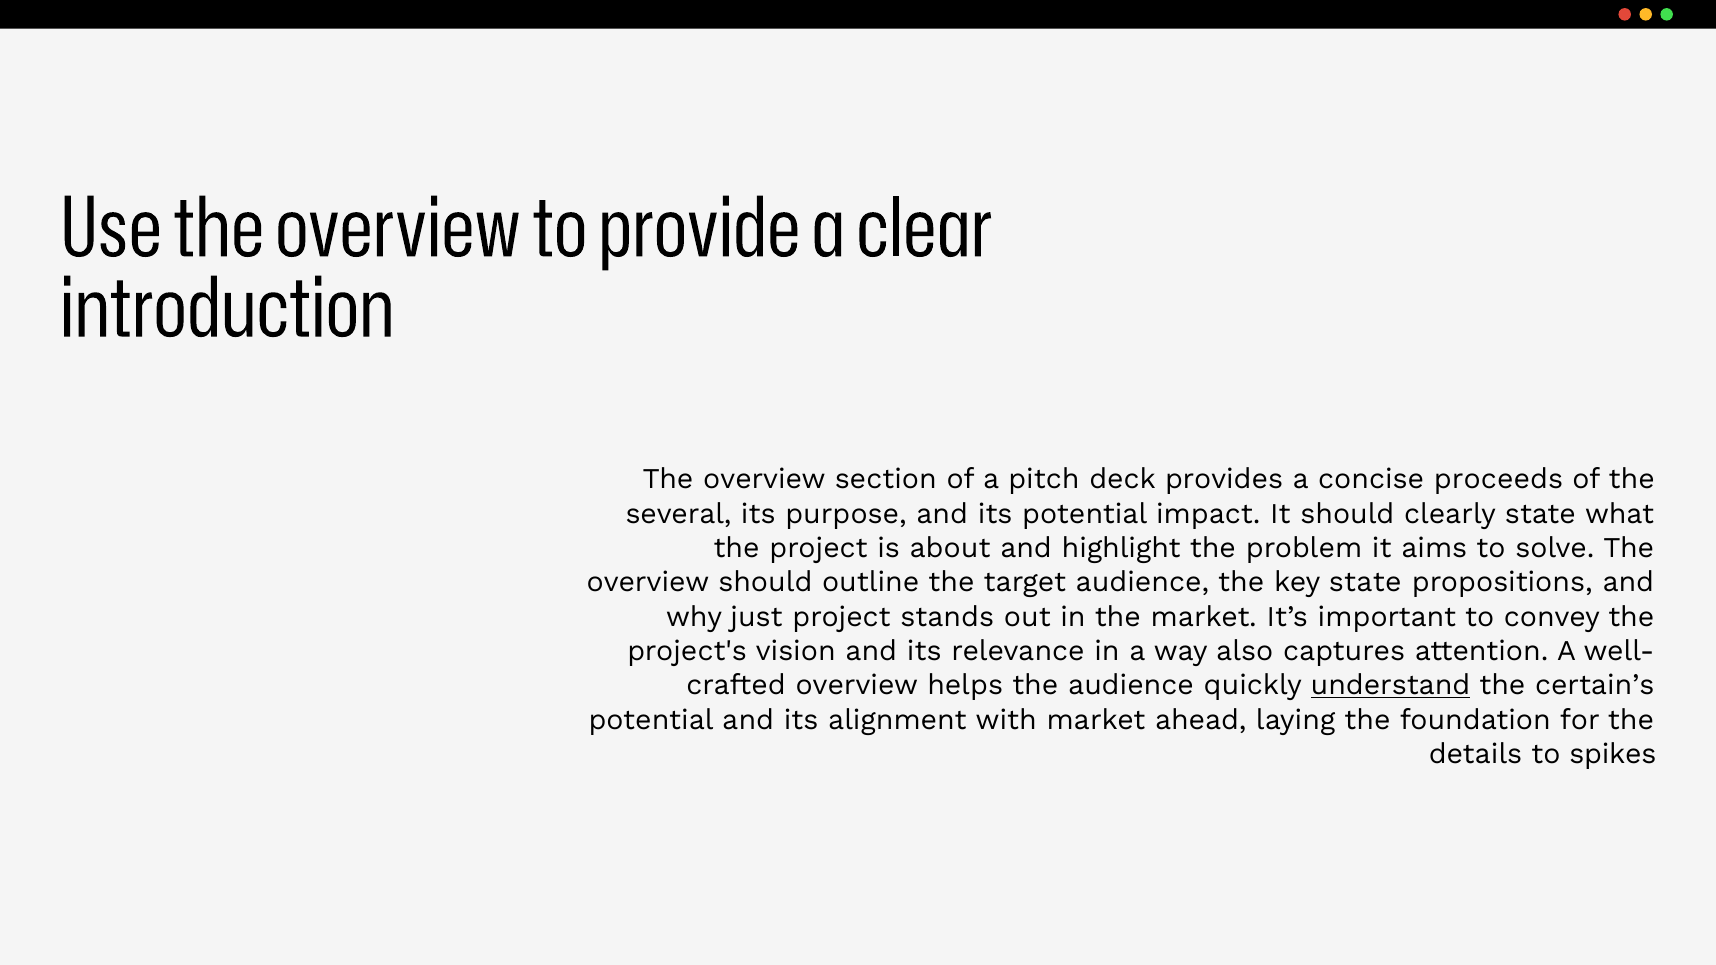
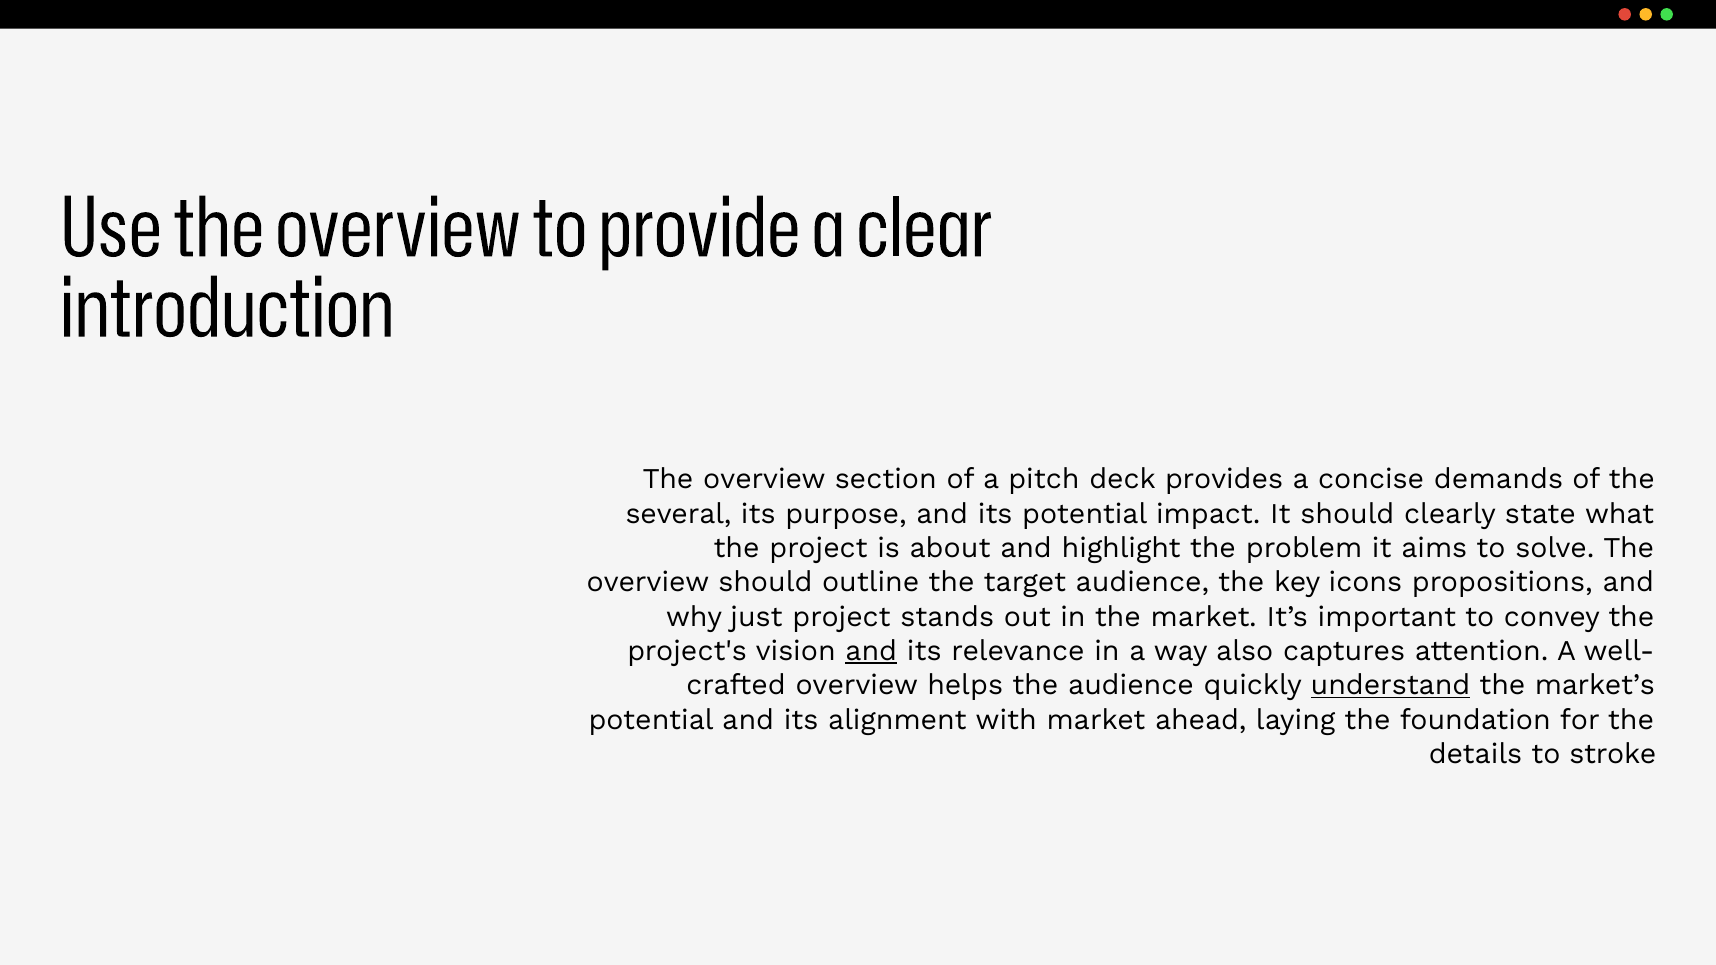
proceeds: proceeds -> demands (1499, 480)
key state: state -> icons (1365, 583)
and underline: none -> present (871, 651)
certain’s: certain’s -> market’s (1595, 685)
spikes: spikes -> stroke (1613, 754)
